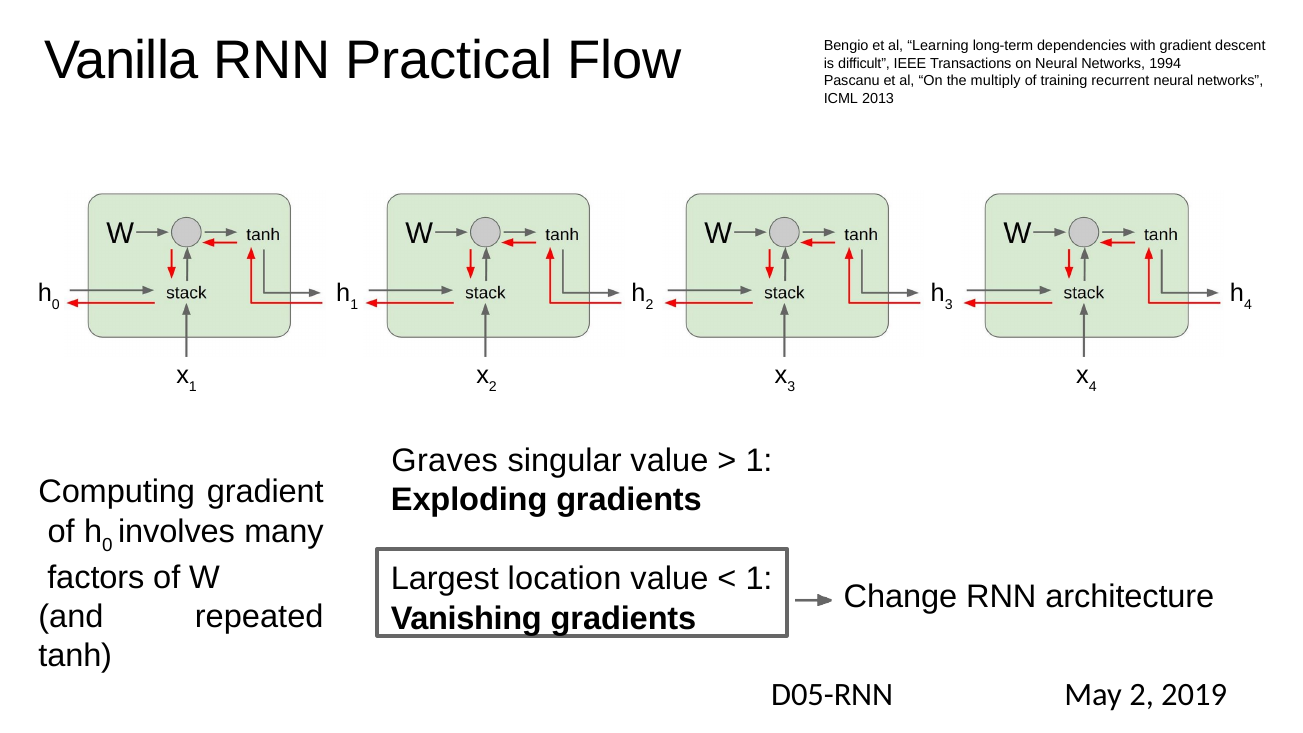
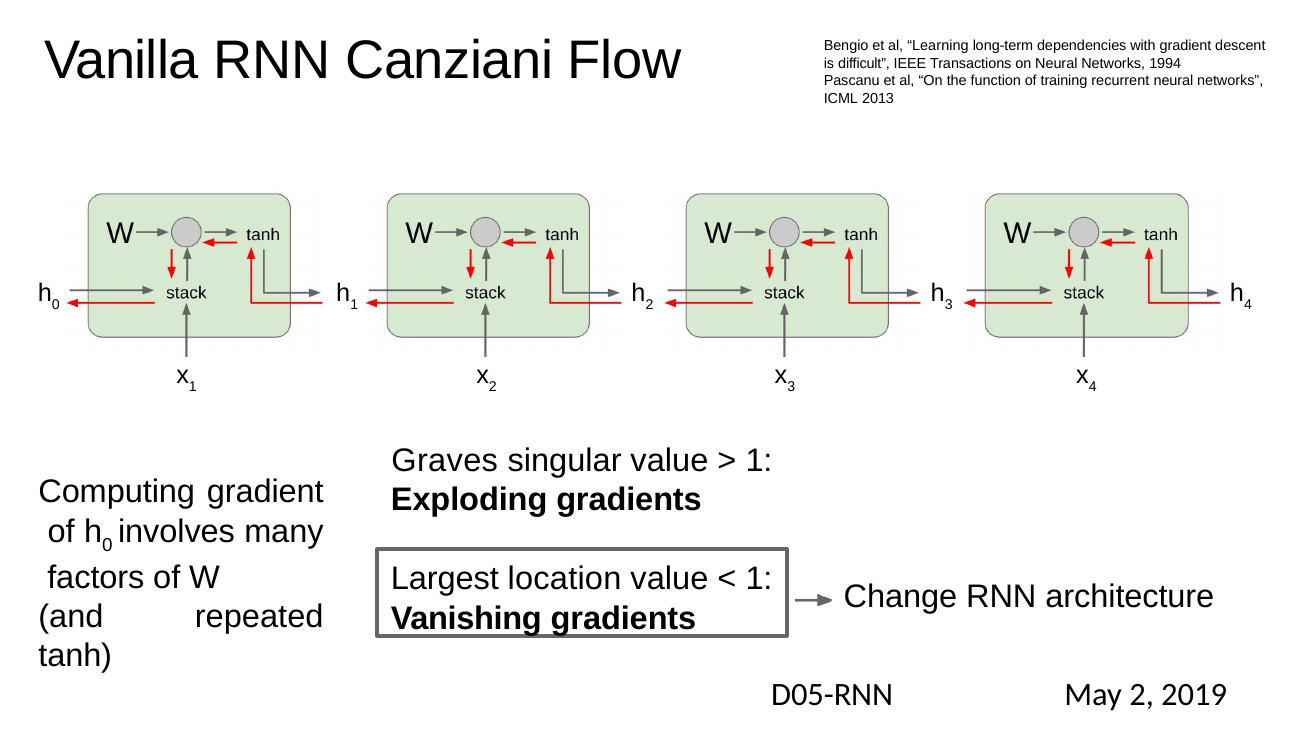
Practical: Practical -> Canziani (449, 60)
multiply: multiply -> function (996, 81)
